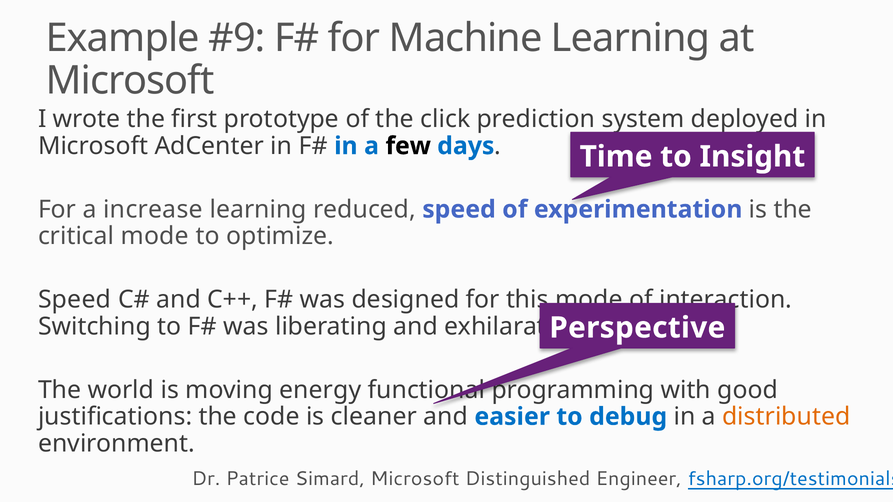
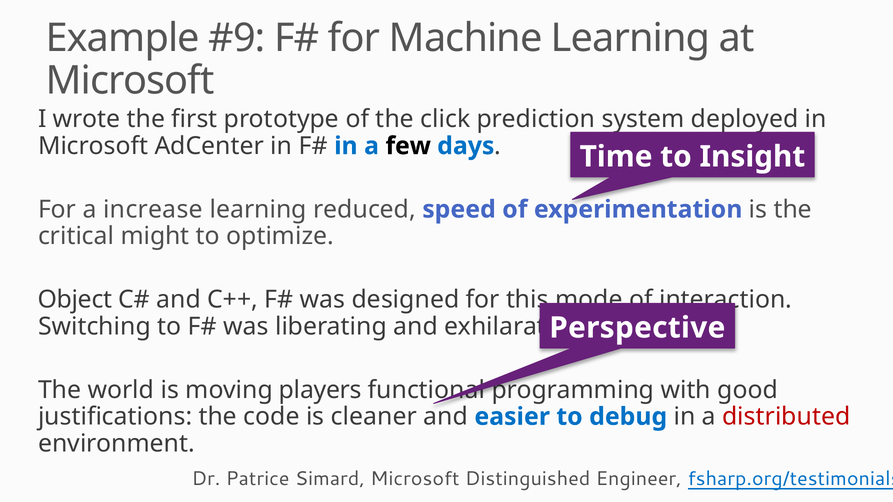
critical mode: mode -> might (155, 236)
Speed: Speed -> Object (75, 300)
energy: energy -> players (320, 390)
distributed colour: orange -> red (786, 417)
